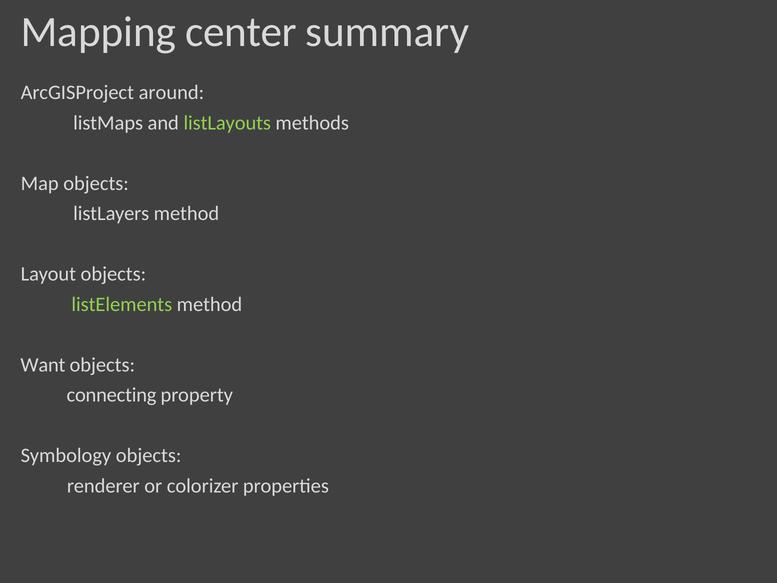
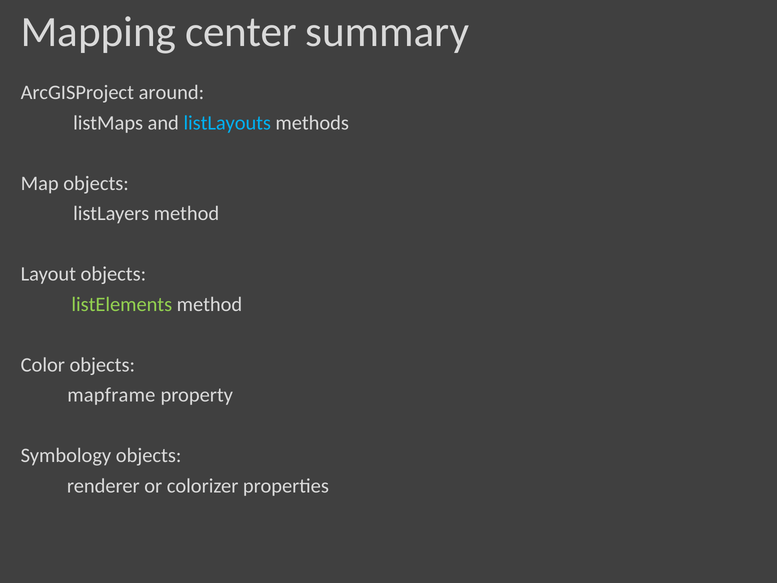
listLayouts colour: light green -> light blue (227, 123)
Want: Want -> Color (43, 365)
connecting: connecting -> mapframe (111, 395)
